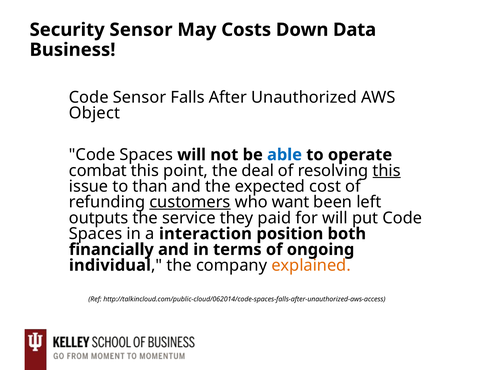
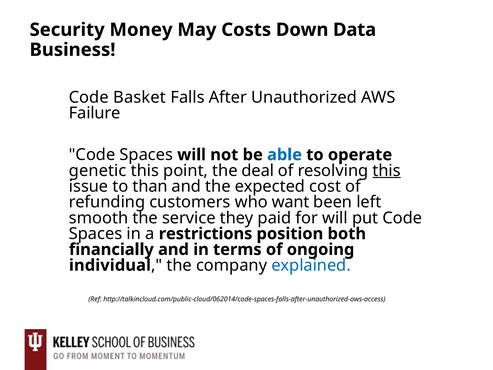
Security Sensor: Sensor -> Money (141, 30)
Code Sensor: Sensor -> Basket (140, 97)
Object: Object -> Failure (95, 113)
combat: combat -> genetic (98, 170)
customers underline: present -> none (190, 202)
outputs: outputs -> smooth (99, 218)
interaction: interaction -> restrictions (206, 234)
explained colour: orange -> blue (311, 265)
